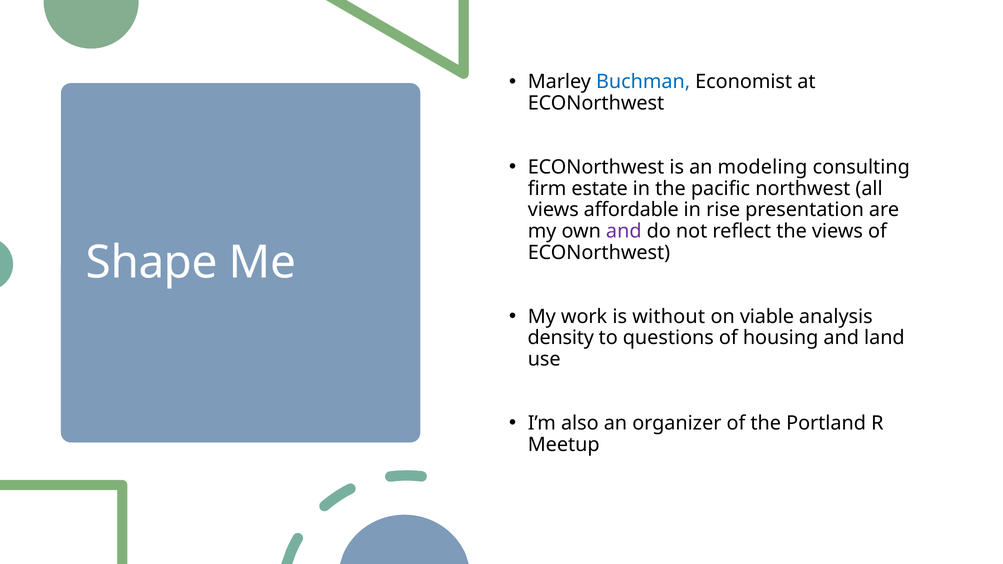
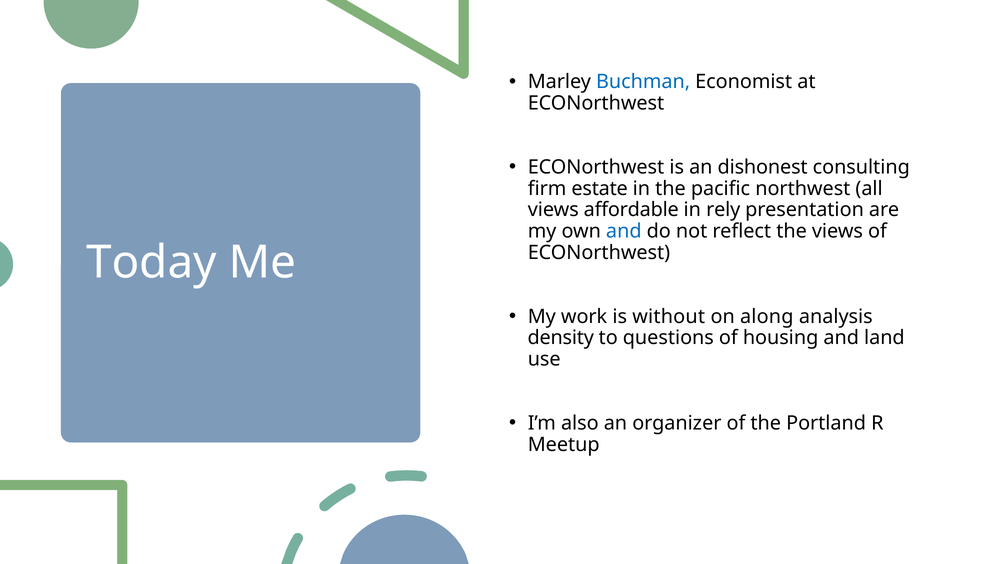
modeling: modeling -> dishonest (763, 167)
rise: rise -> rely (723, 210)
and colour: purple -> blue (624, 231)
Shape: Shape -> Today (151, 263)
viable: viable -> along (767, 317)
